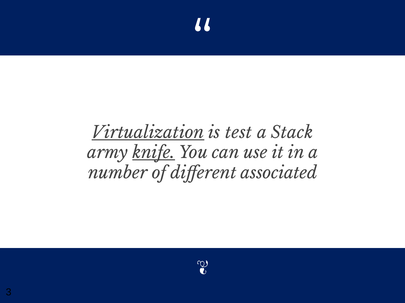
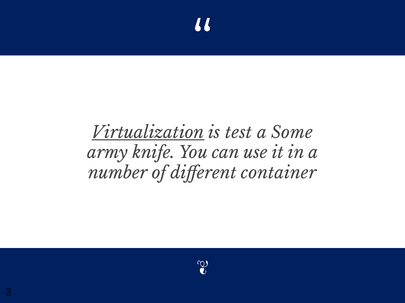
Stack: Stack -> Some (292, 133)
knife underline: present -> none (154, 153)
associated: associated -> container (279, 173)
